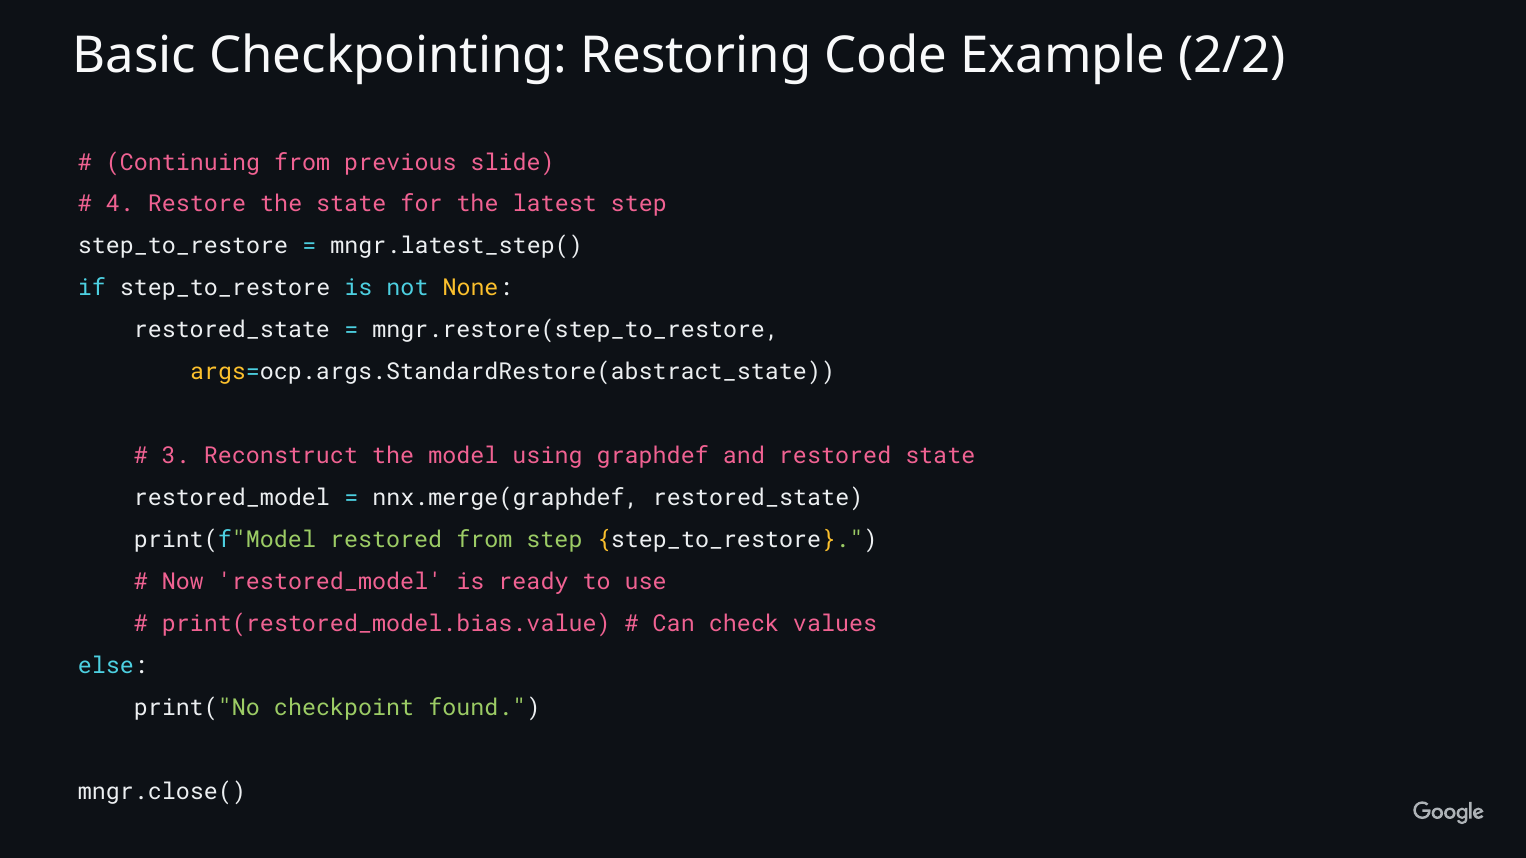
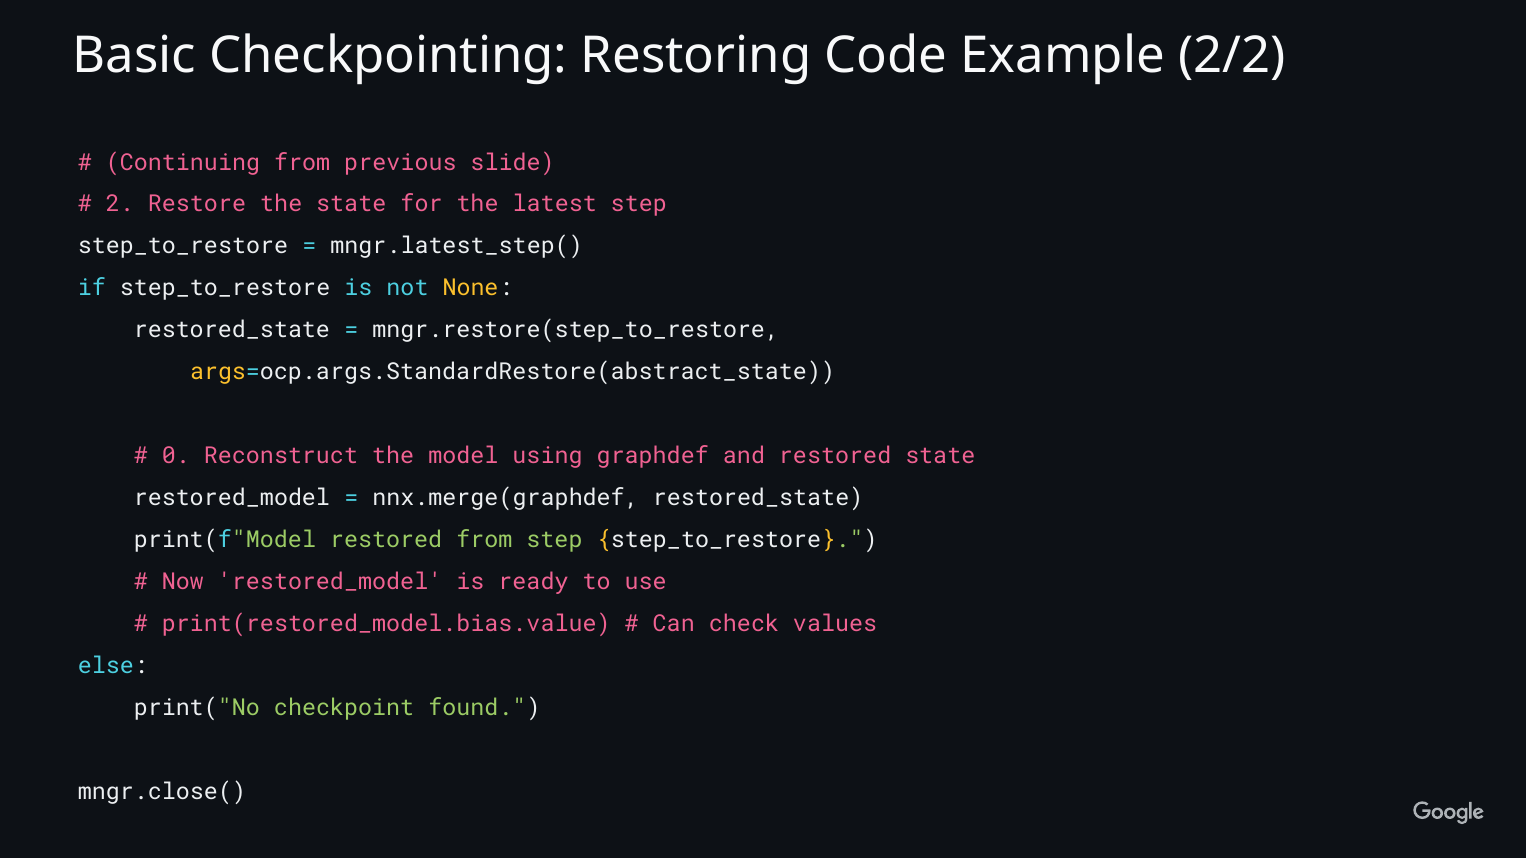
4: 4 -> 2 (120, 204)
3: 3 -> 0 (176, 456)
